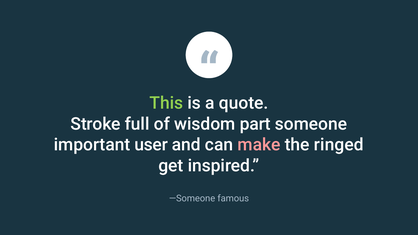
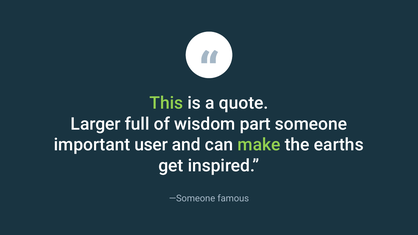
Stroke: Stroke -> Larger (96, 124)
make colour: pink -> light green (259, 145)
ringed: ringed -> earths (339, 145)
